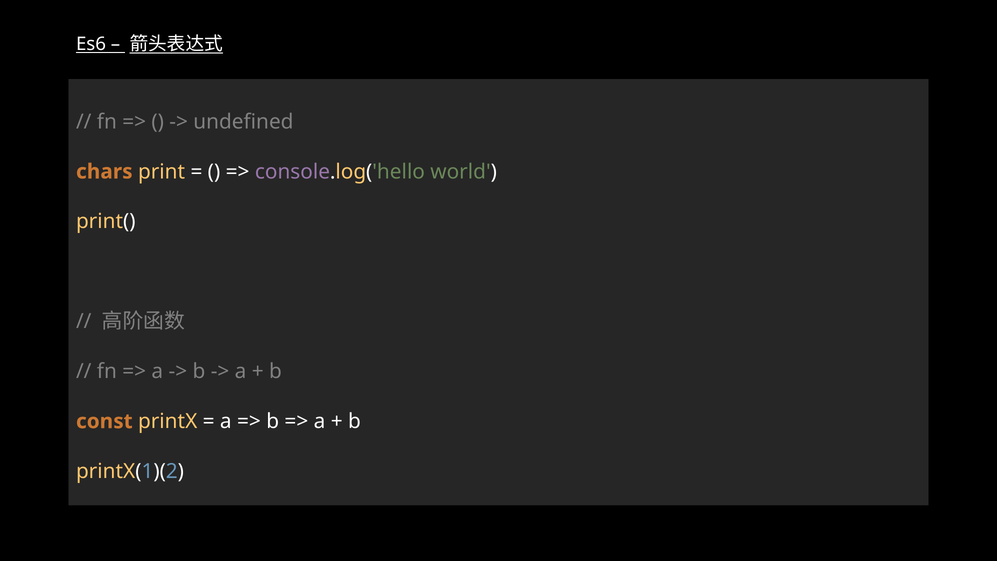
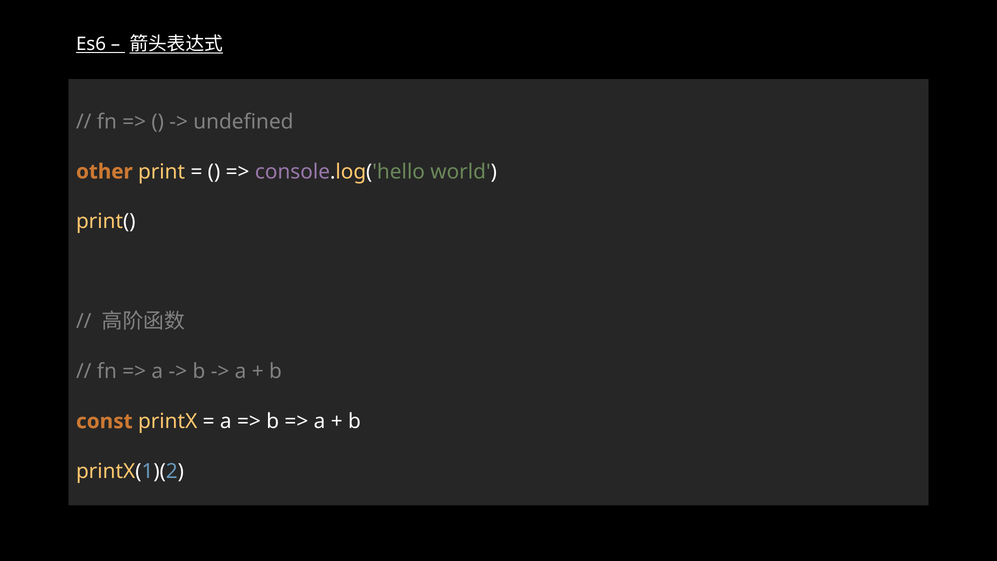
chars: chars -> other (104, 172)
